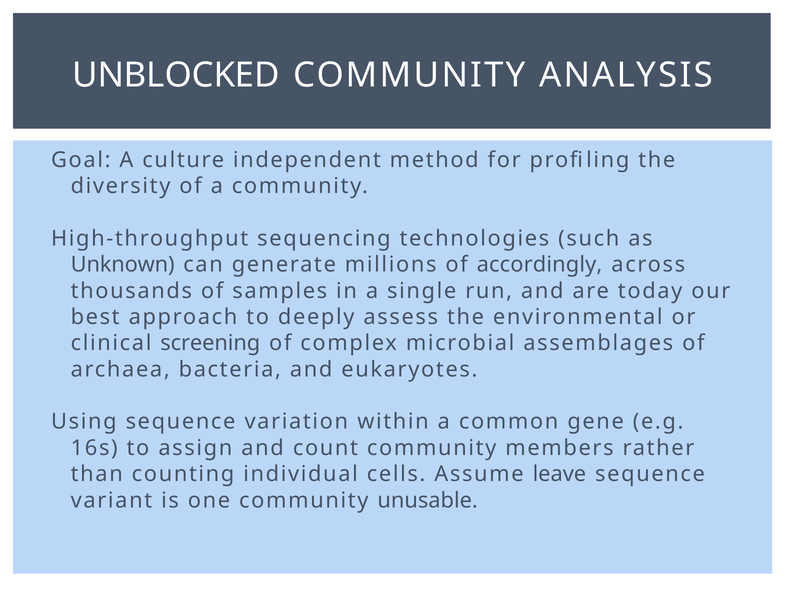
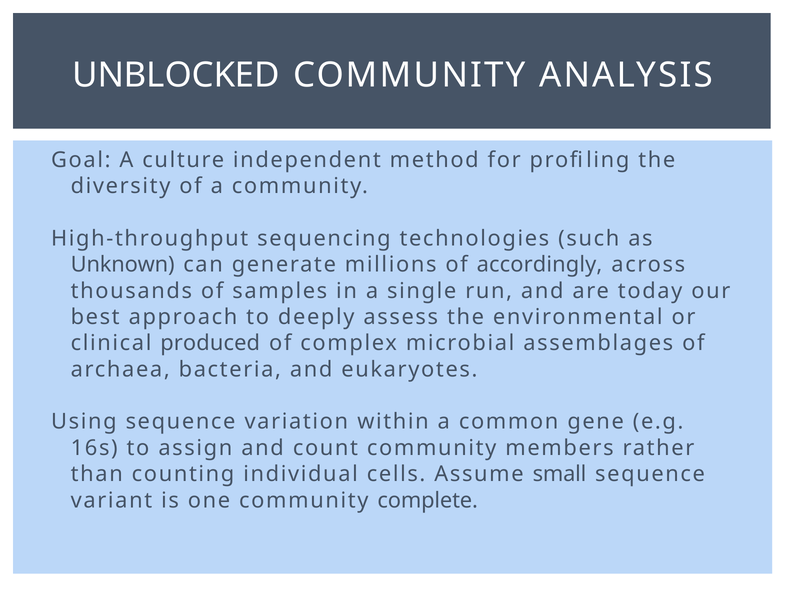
screening: screening -> produced (210, 344)
leave: leave -> small (559, 475)
unusable: unusable -> complete (428, 501)
